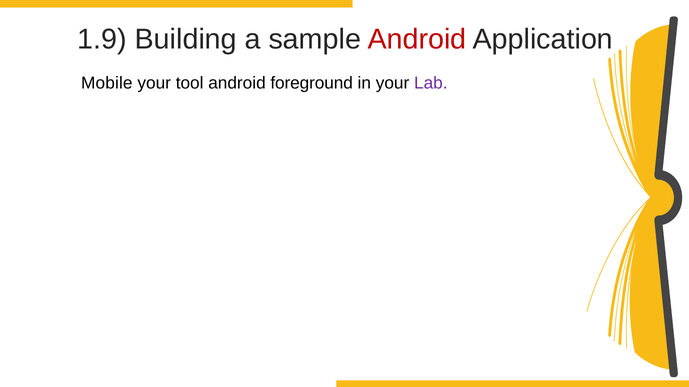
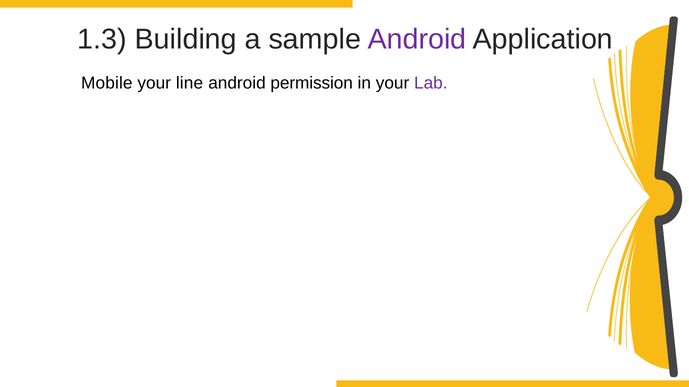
1.9: 1.9 -> 1.3 (102, 39)
Android colour: red -> purple (417, 39)
tool: tool -> line (190, 83)
foreground: foreground -> permission (312, 83)
